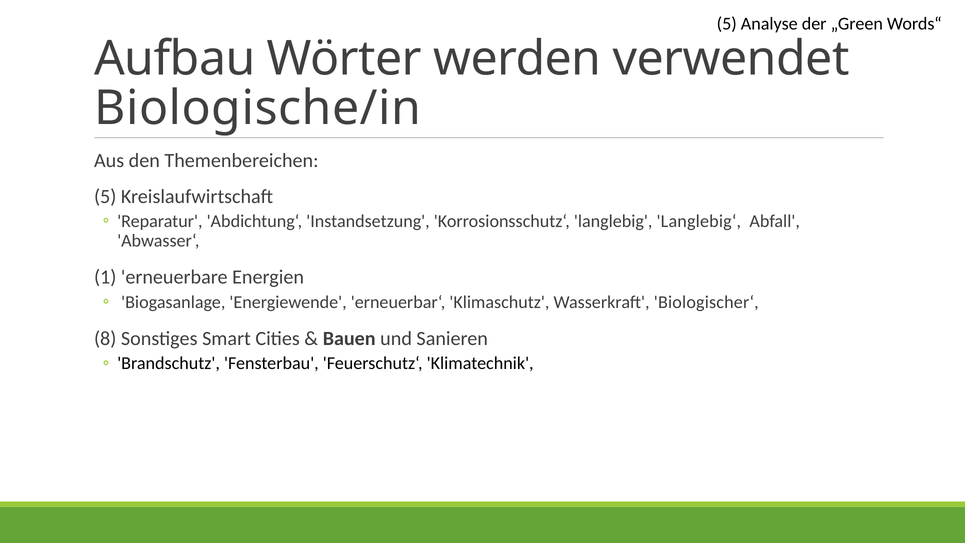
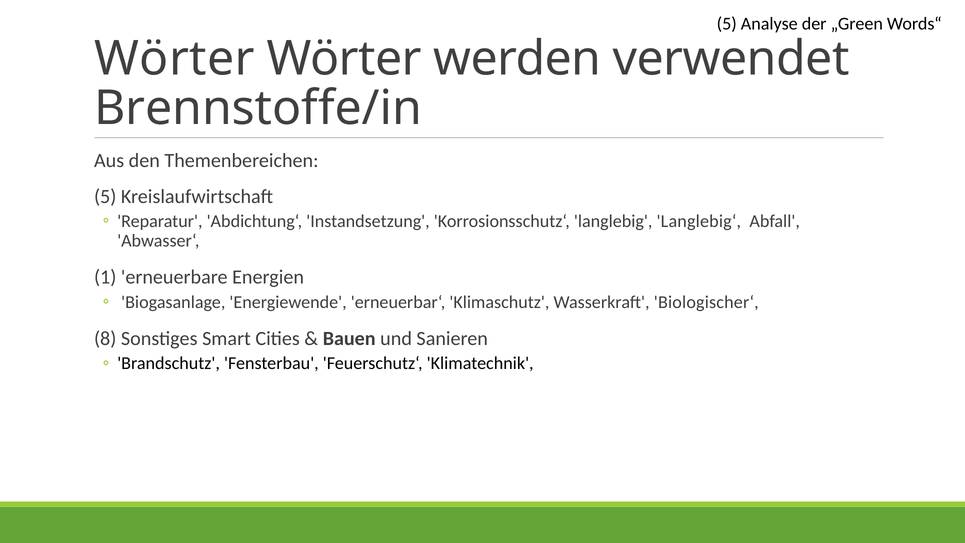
Aufbau: Aufbau -> Wörter (174, 59)
Biologische/in: Biologische/in -> Brennstoffe/in (258, 108)
